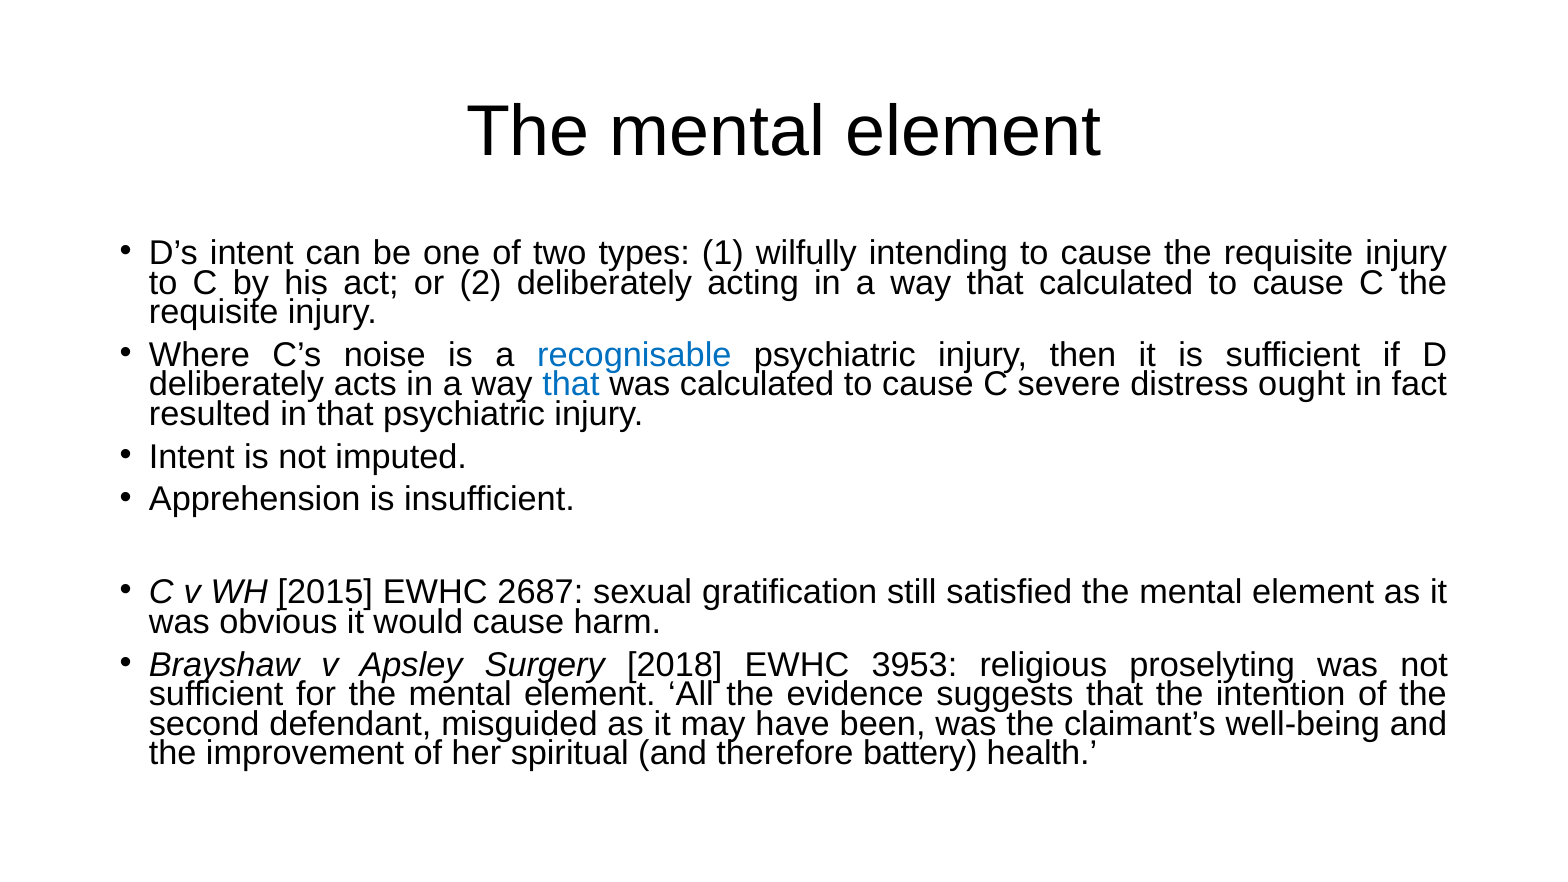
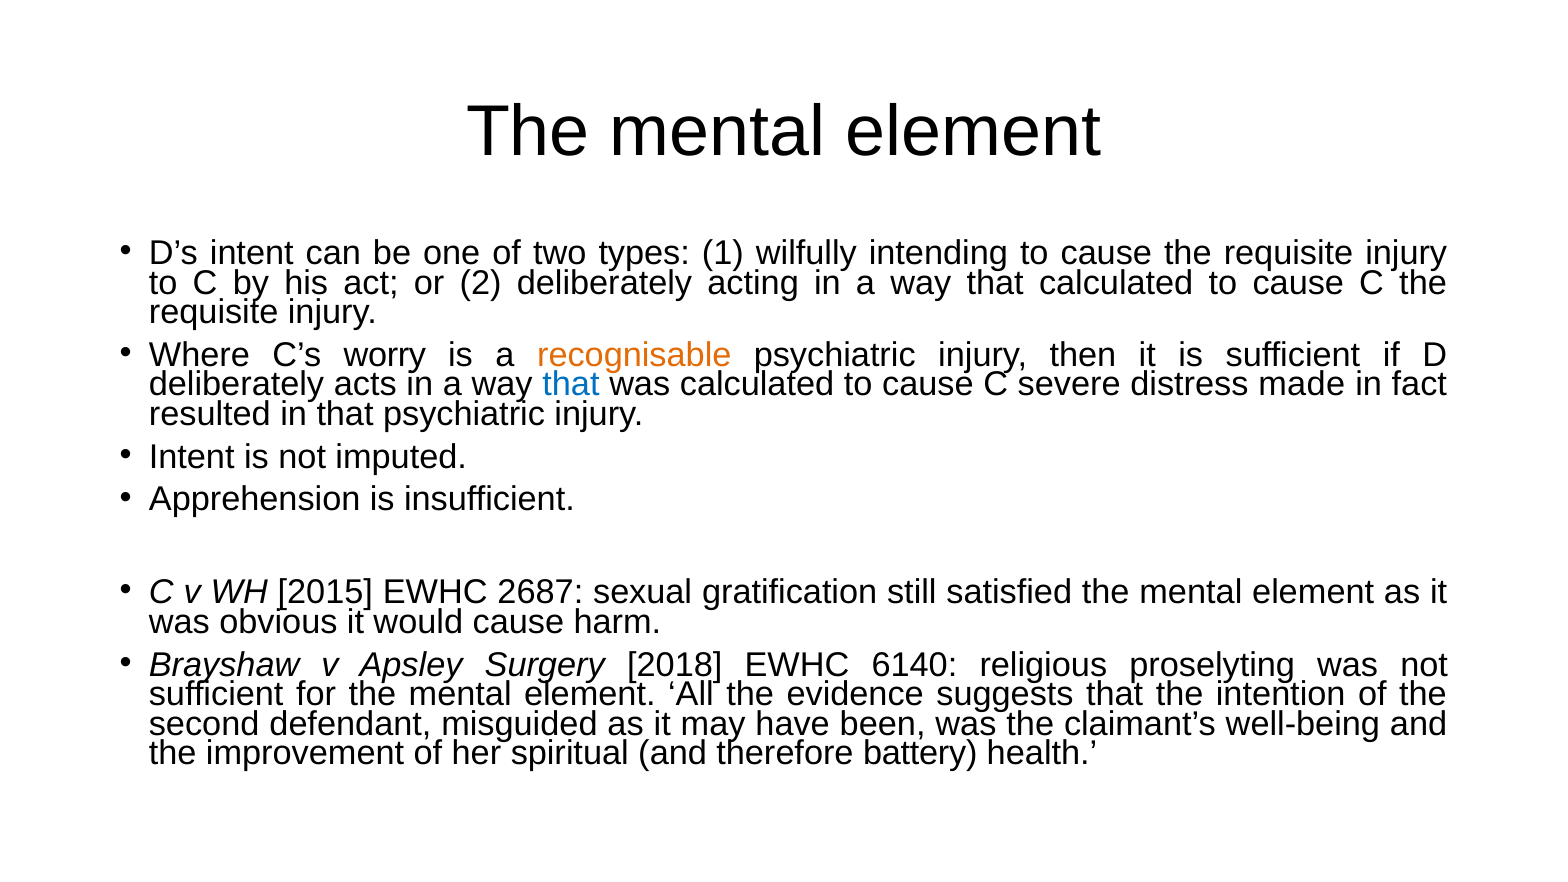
noise: noise -> worry (385, 355)
recognisable colour: blue -> orange (634, 355)
ought: ought -> made (1302, 385)
3953: 3953 -> 6140 (914, 665)
